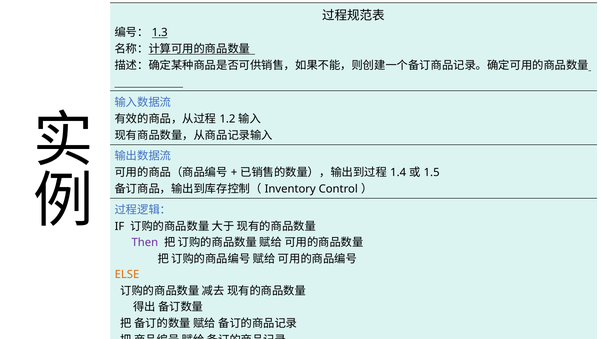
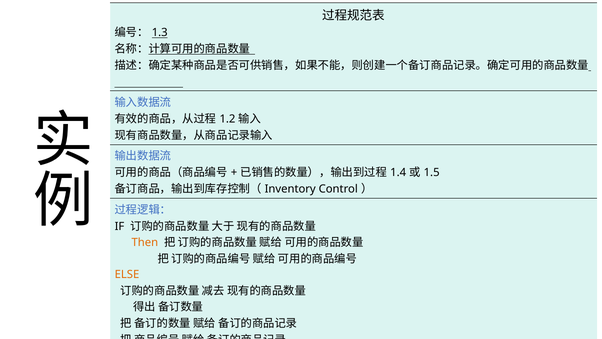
Then colour: purple -> orange (145, 242)
